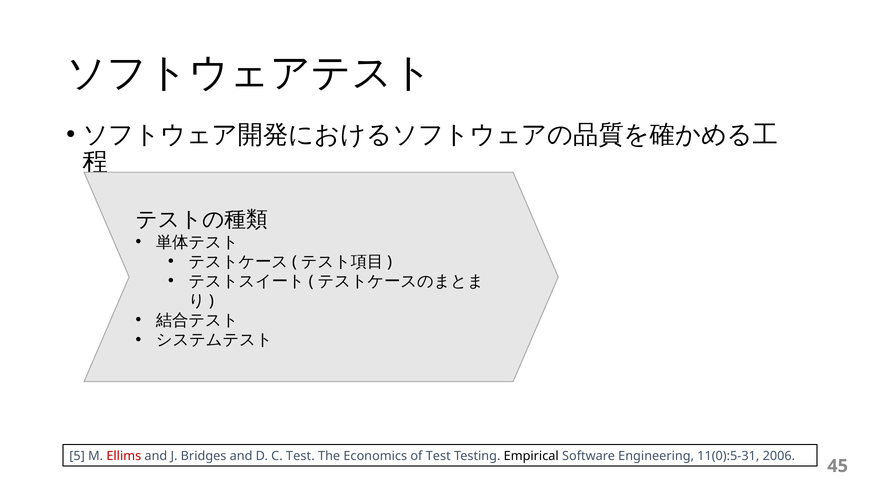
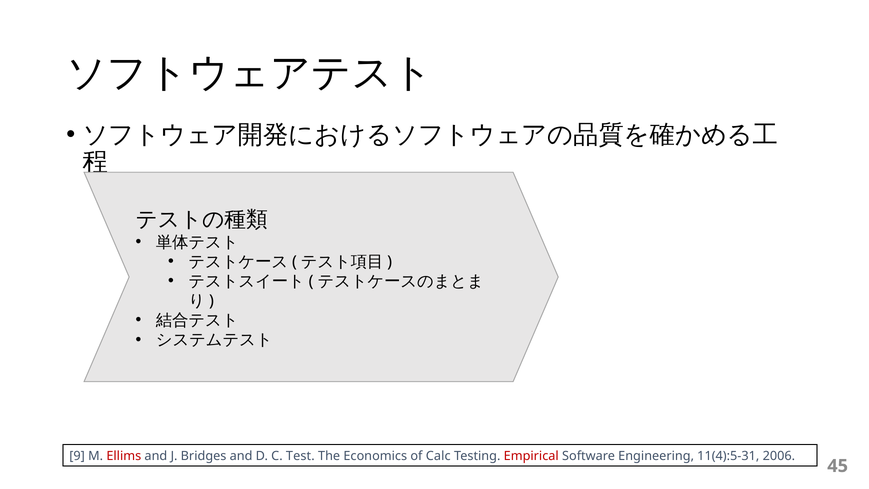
5: 5 -> 9 (77, 456)
of Test: Test -> Calc (438, 456)
Empirical colour: black -> red (531, 456)
11(0):5-31: 11(0):5-31 -> 11(4):5-31 (728, 456)
